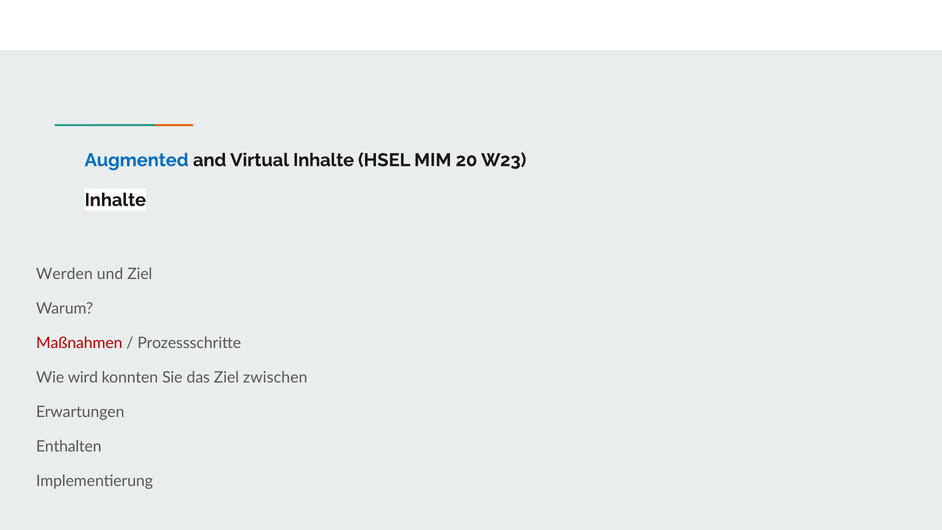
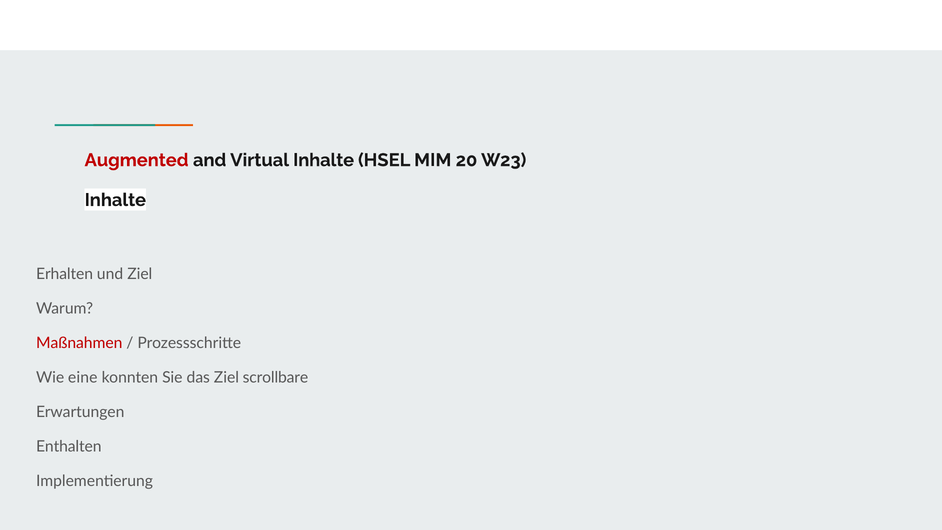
Augmented colour: blue -> red (137, 160)
Werden: Werden -> Erhalten (65, 274)
wird: wird -> eine (83, 377)
zwischen: zwischen -> scrollbare (275, 377)
